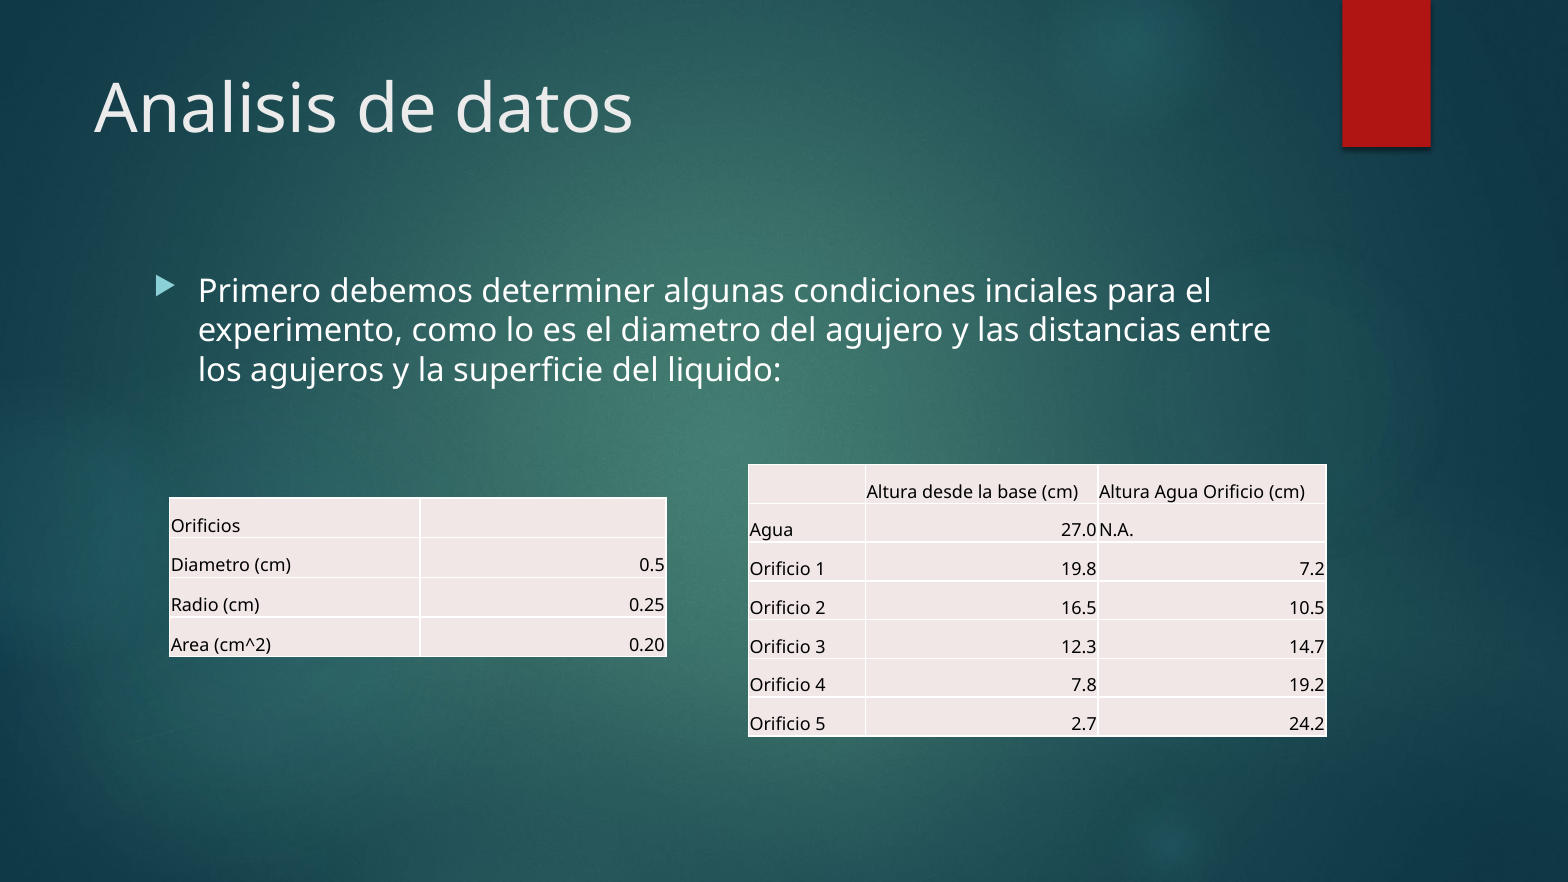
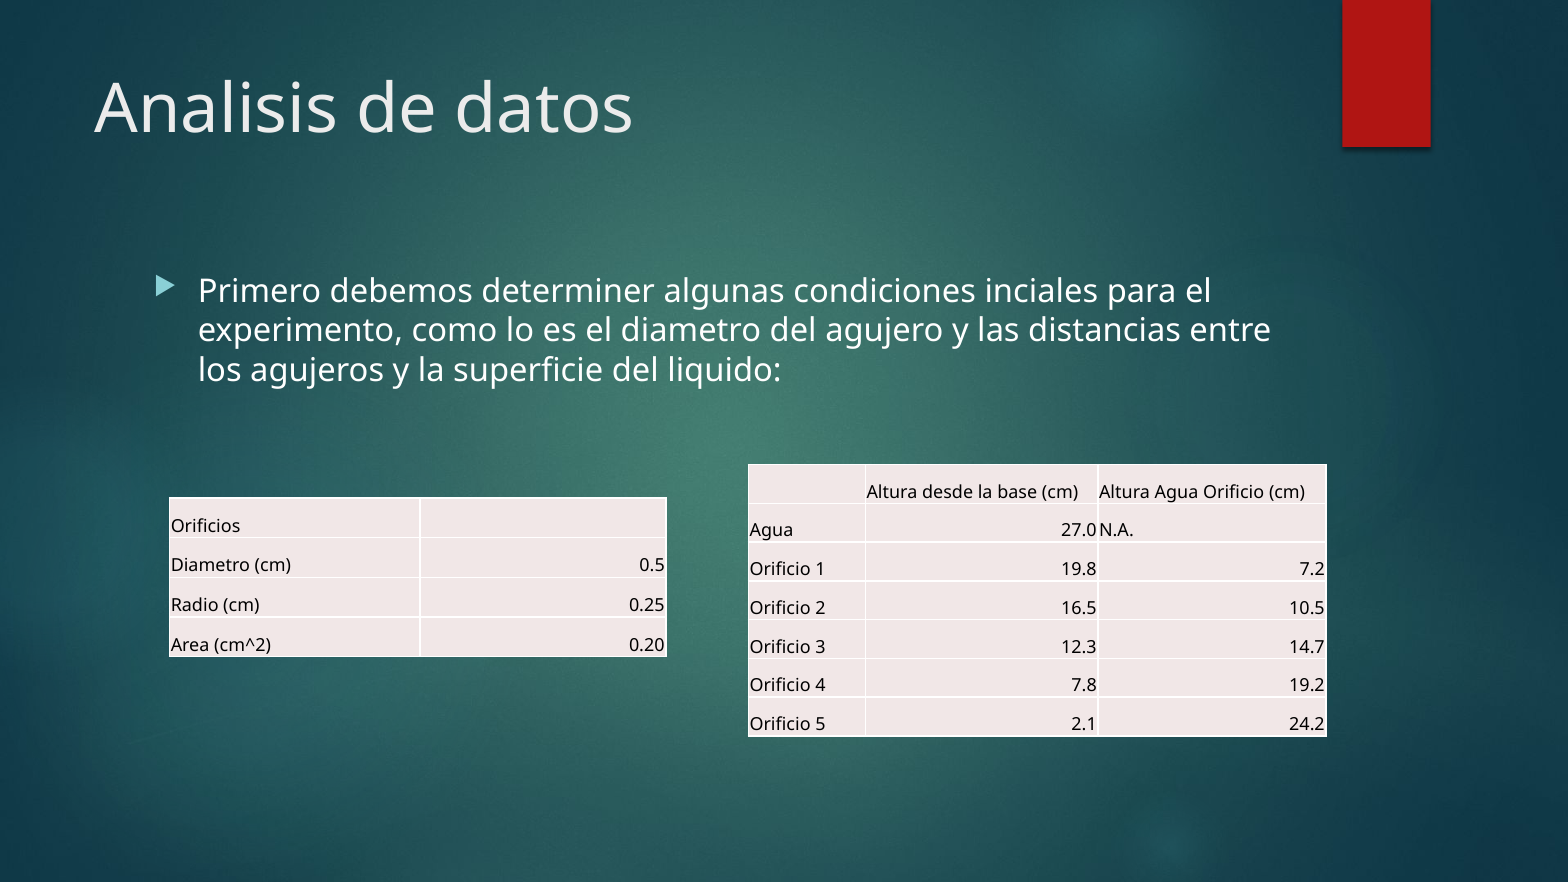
2.7: 2.7 -> 2.1 (1084, 725)
